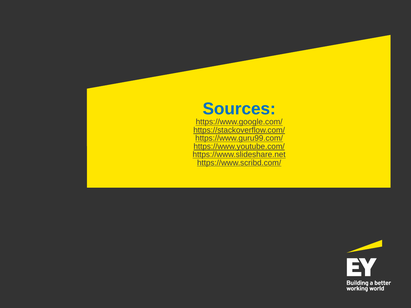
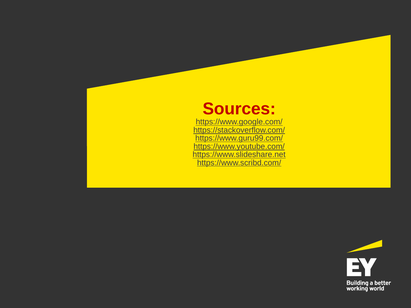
Sources colour: blue -> red (239, 109)
